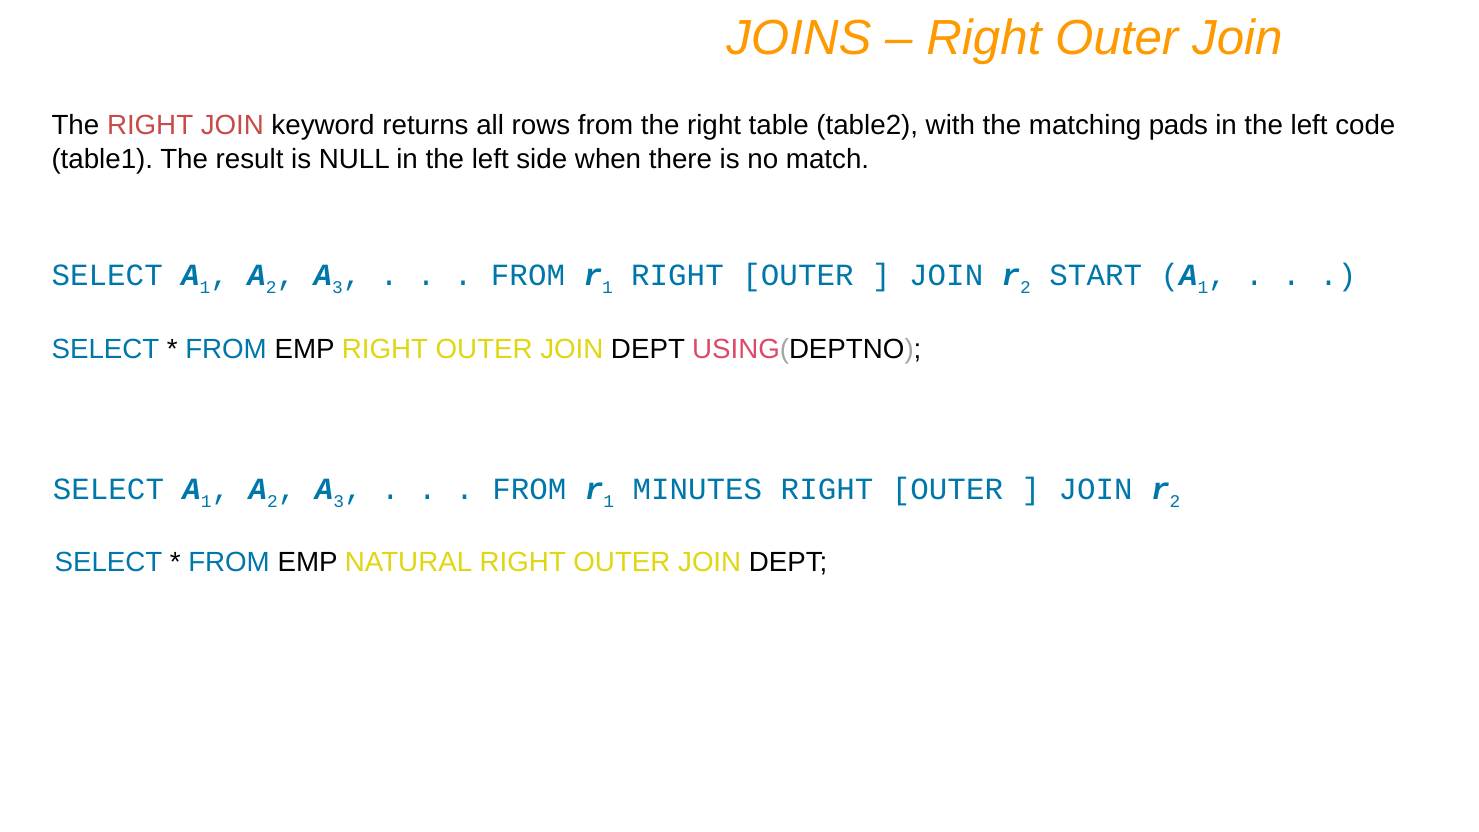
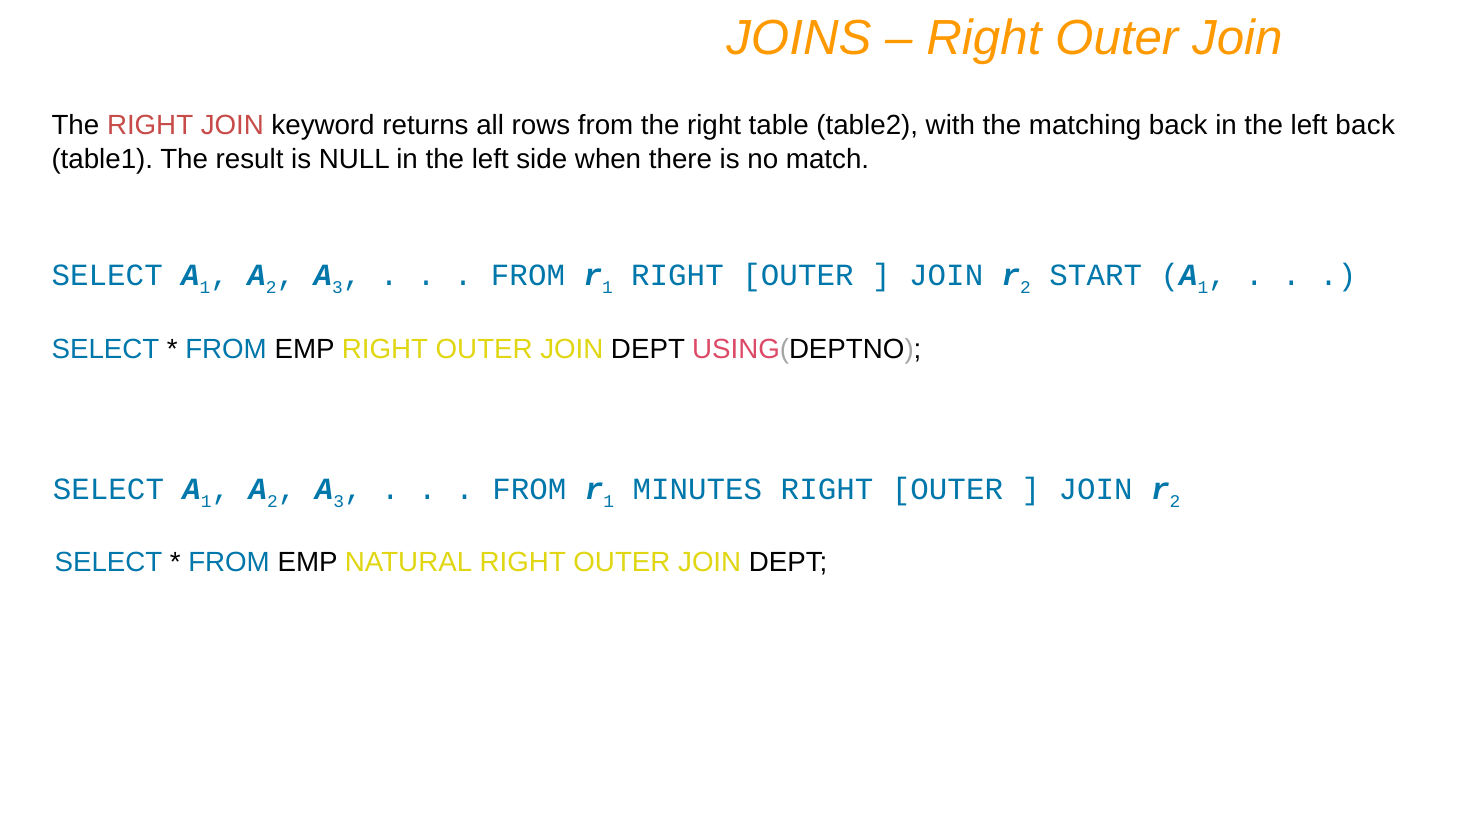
matching pads: pads -> back (1178, 126)
left code: code -> back (1365, 126)
